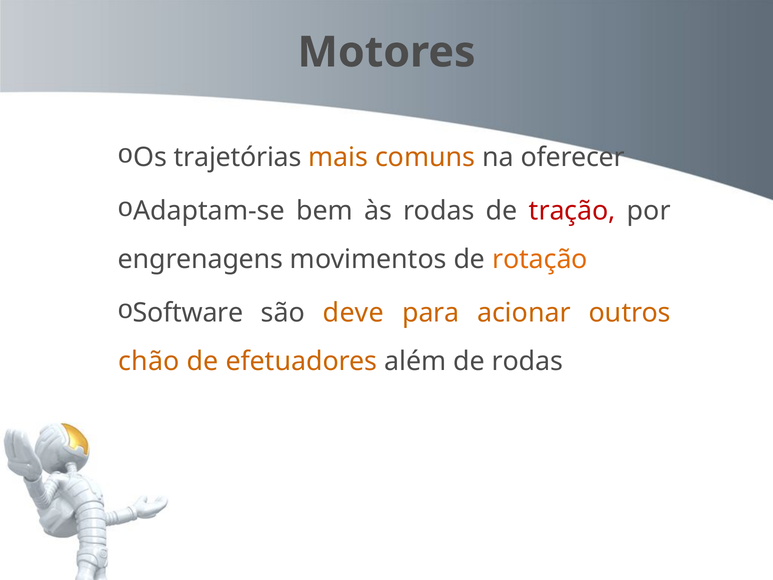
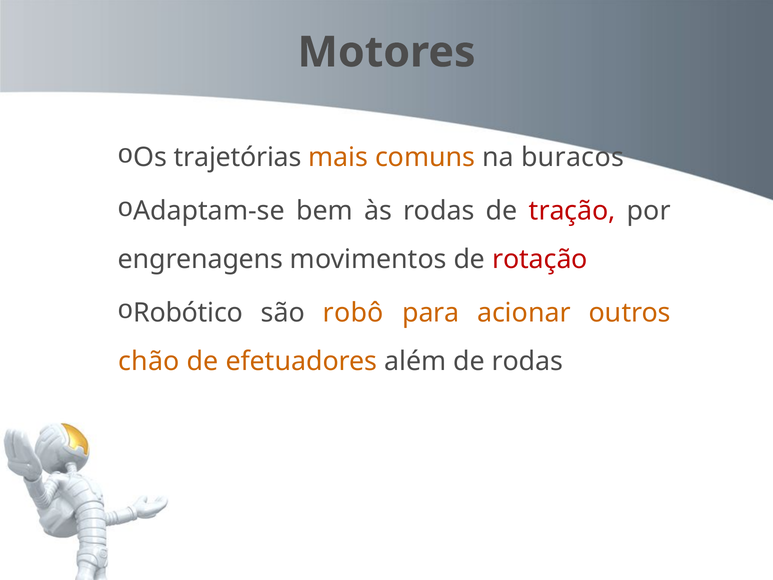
oferecer: oferecer -> buracos (573, 157)
rotação colour: orange -> red (540, 259)
Software: Software -> Robótico (188, 313)
deve: deve -> robô (353, 313)
